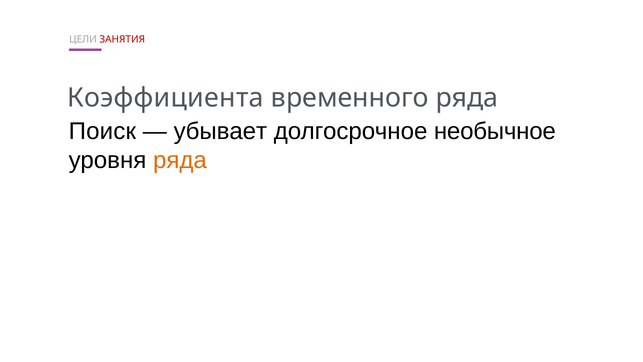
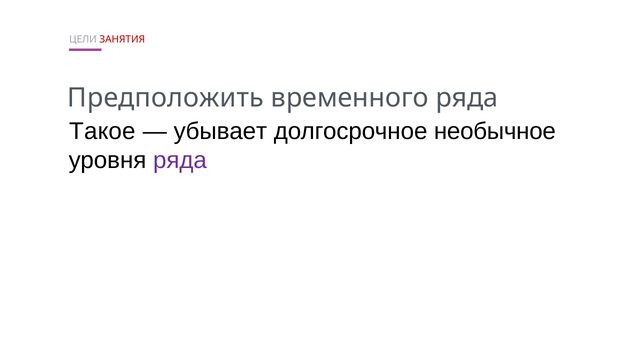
Коэффициента: Коэффициента -> Предположить (166, 98)
Поиск: Поиск -> Такое (102, 131)
ряда colour: orange -> purple (180, 160)
